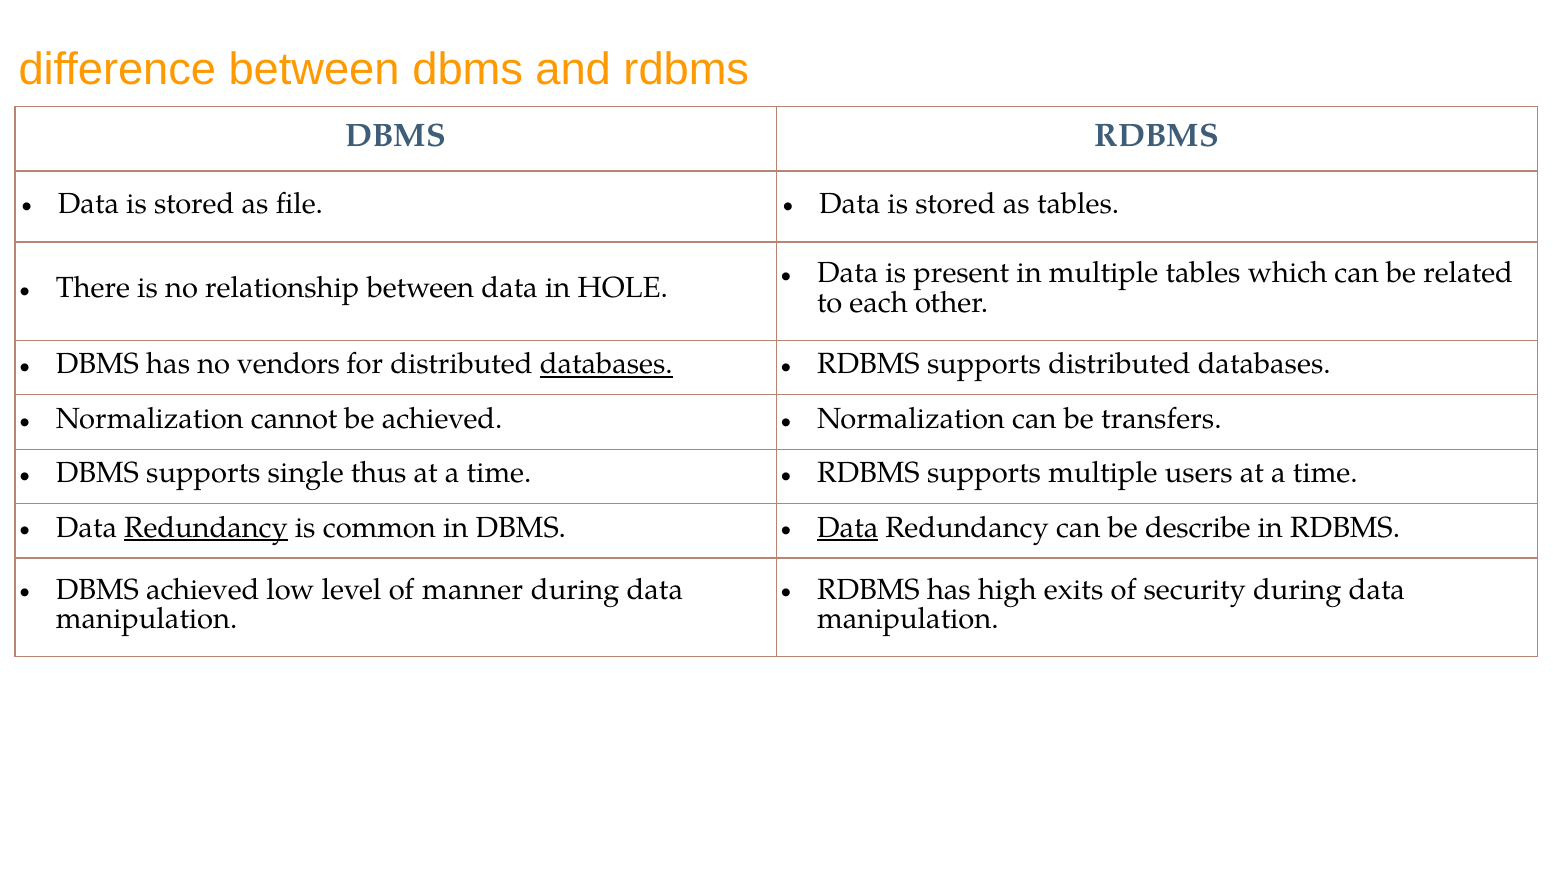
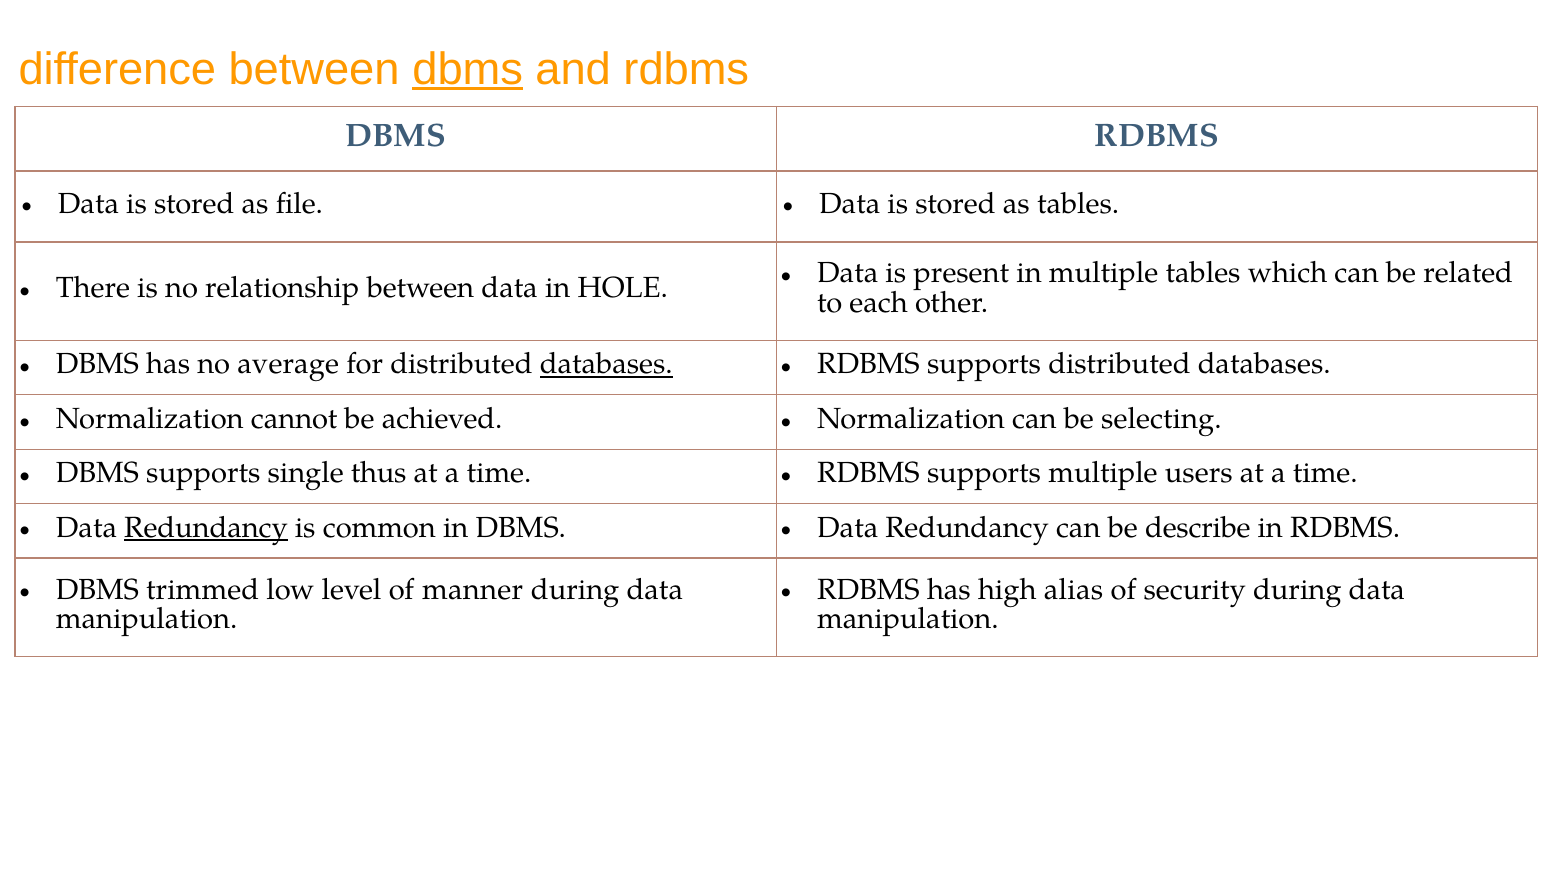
dbms underline: none -> present (468, 69)
vendors: vendors -> average (288, 365)
transfers: transfers -> selecting (1161, 419)
Data underline: present -> none (848, 528)
DBMS achieved: achieved -> trimmed (203, 590)
exits: exits -> alias (1074, 590)
